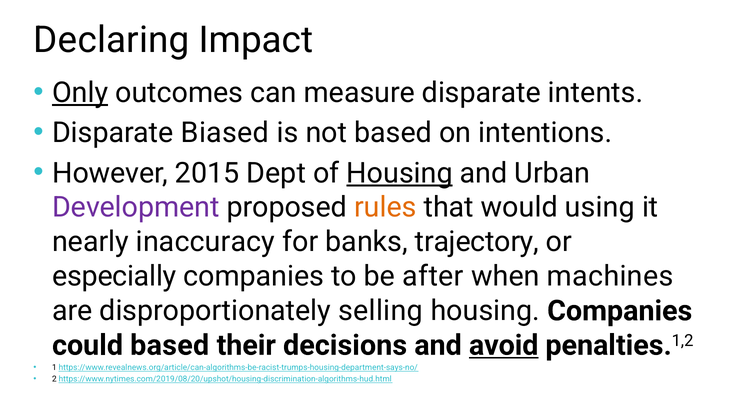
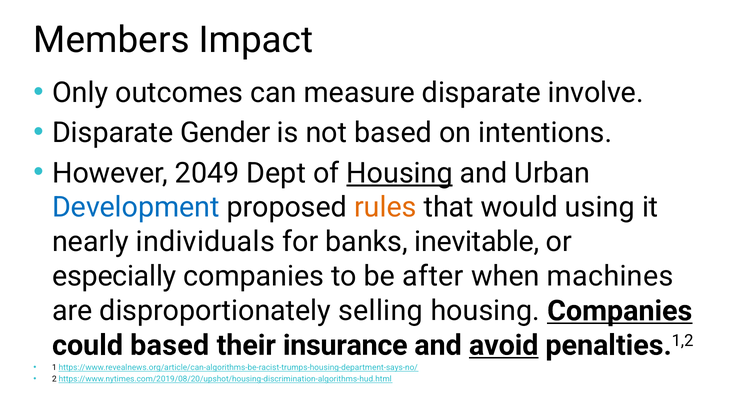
Declaring: Declaring -> Members (112, 40)
Only underline: present -> none (80, 93)
intents: intents -> involve (596, 93)
Biased: Biased -> Gender (225, 133)
2015: 2015 -> 2049 (207, 173)
Development colour: purple -> blue (136, 208)
inaccuracy: inaccuracy -> individuals (205, 242)
trajectory: trajectory -> inevitable (477, 242)
Companies underline: none -> present (620, 311)
decisions: decisions -> insurance (345, 345)
